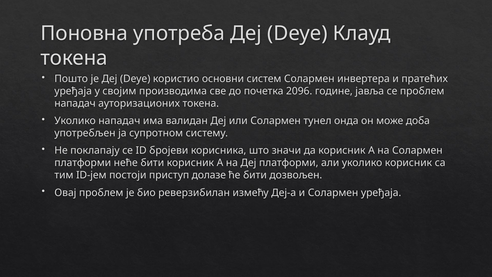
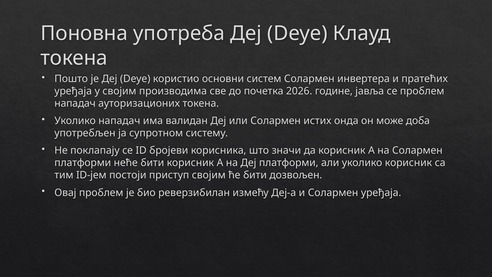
2096: 2096 -> 2026 (299, 91)
тунел: тунел -> истих (317, 121)
приступ долазе: долазе -> својим (209, 175)
